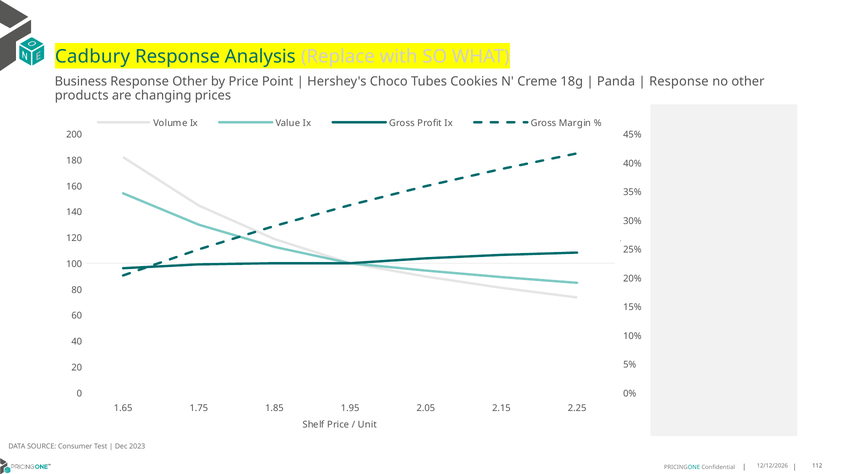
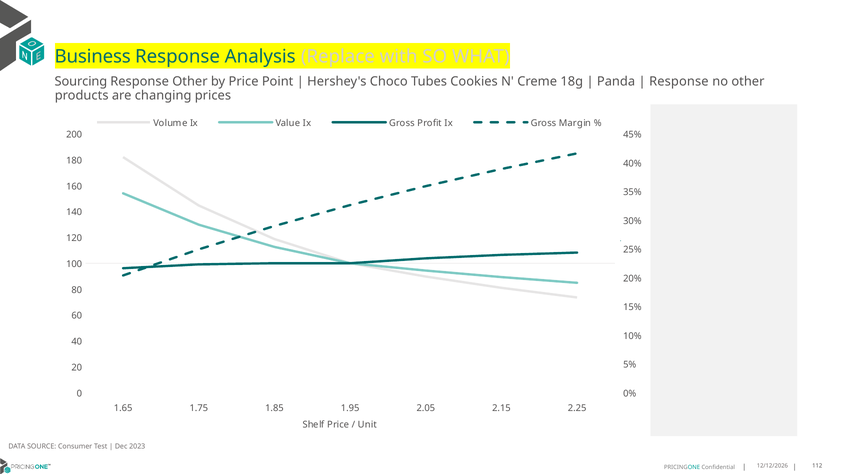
Cadbury: Cadbury -> Business (93, 57)
Business: Business -> Sourcing (81, 82)
